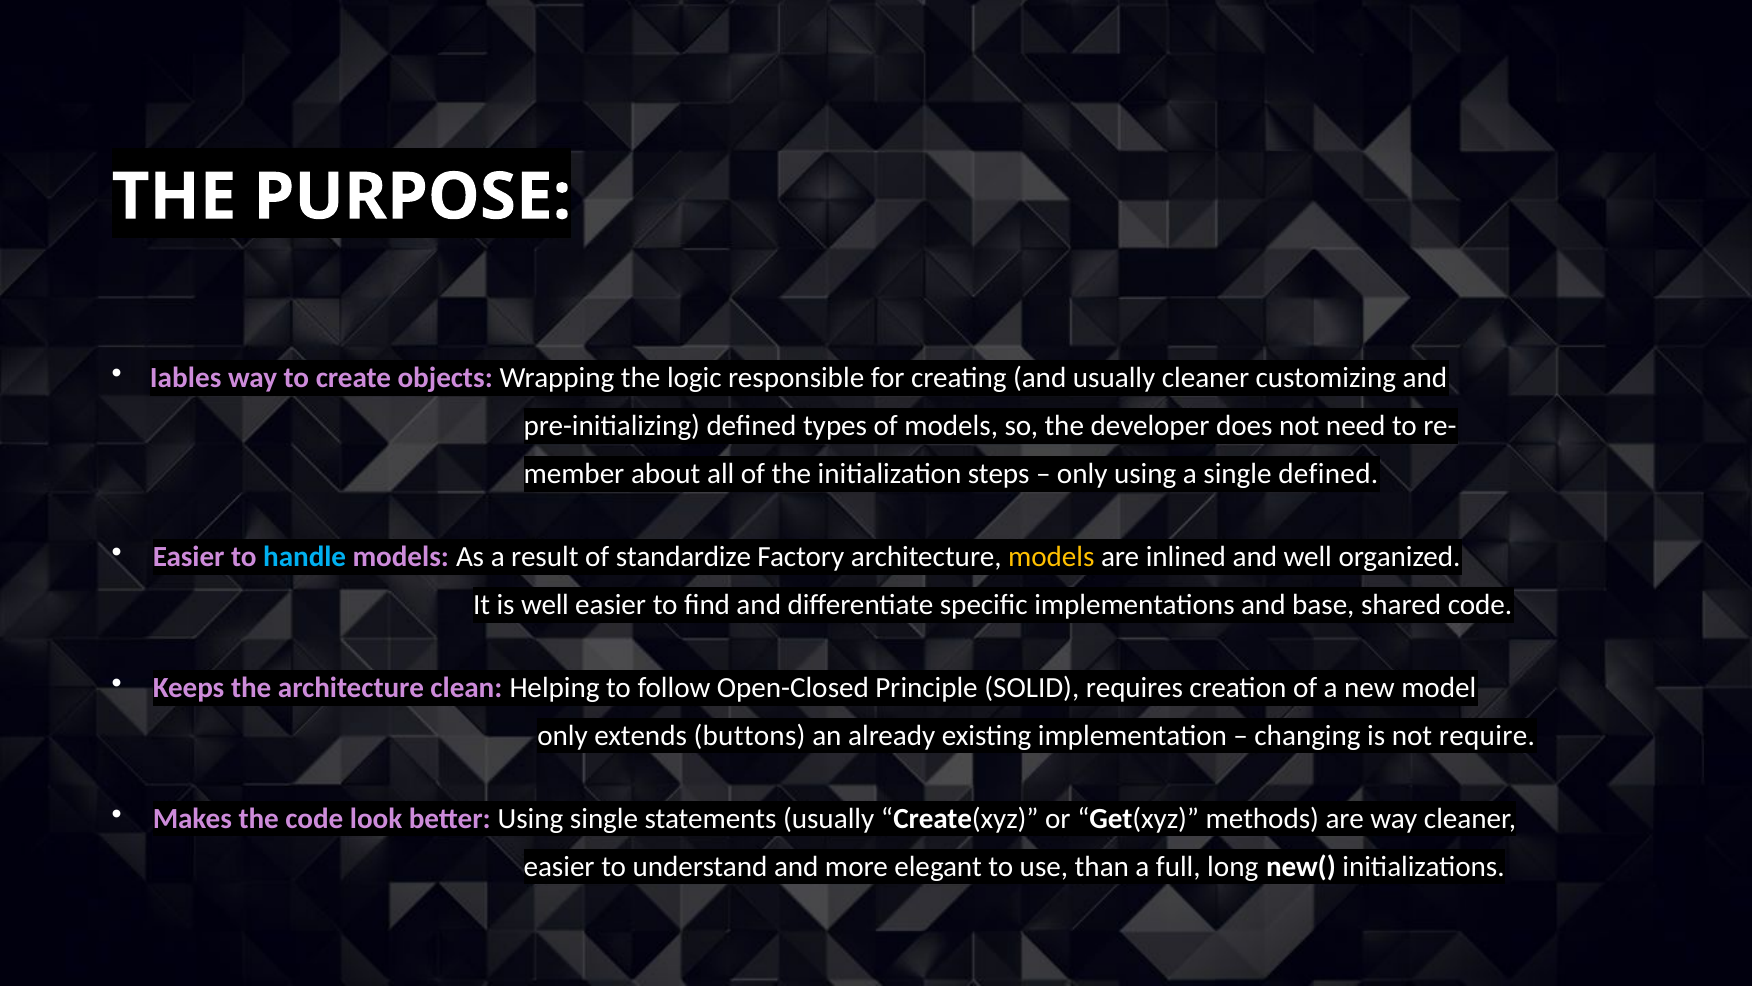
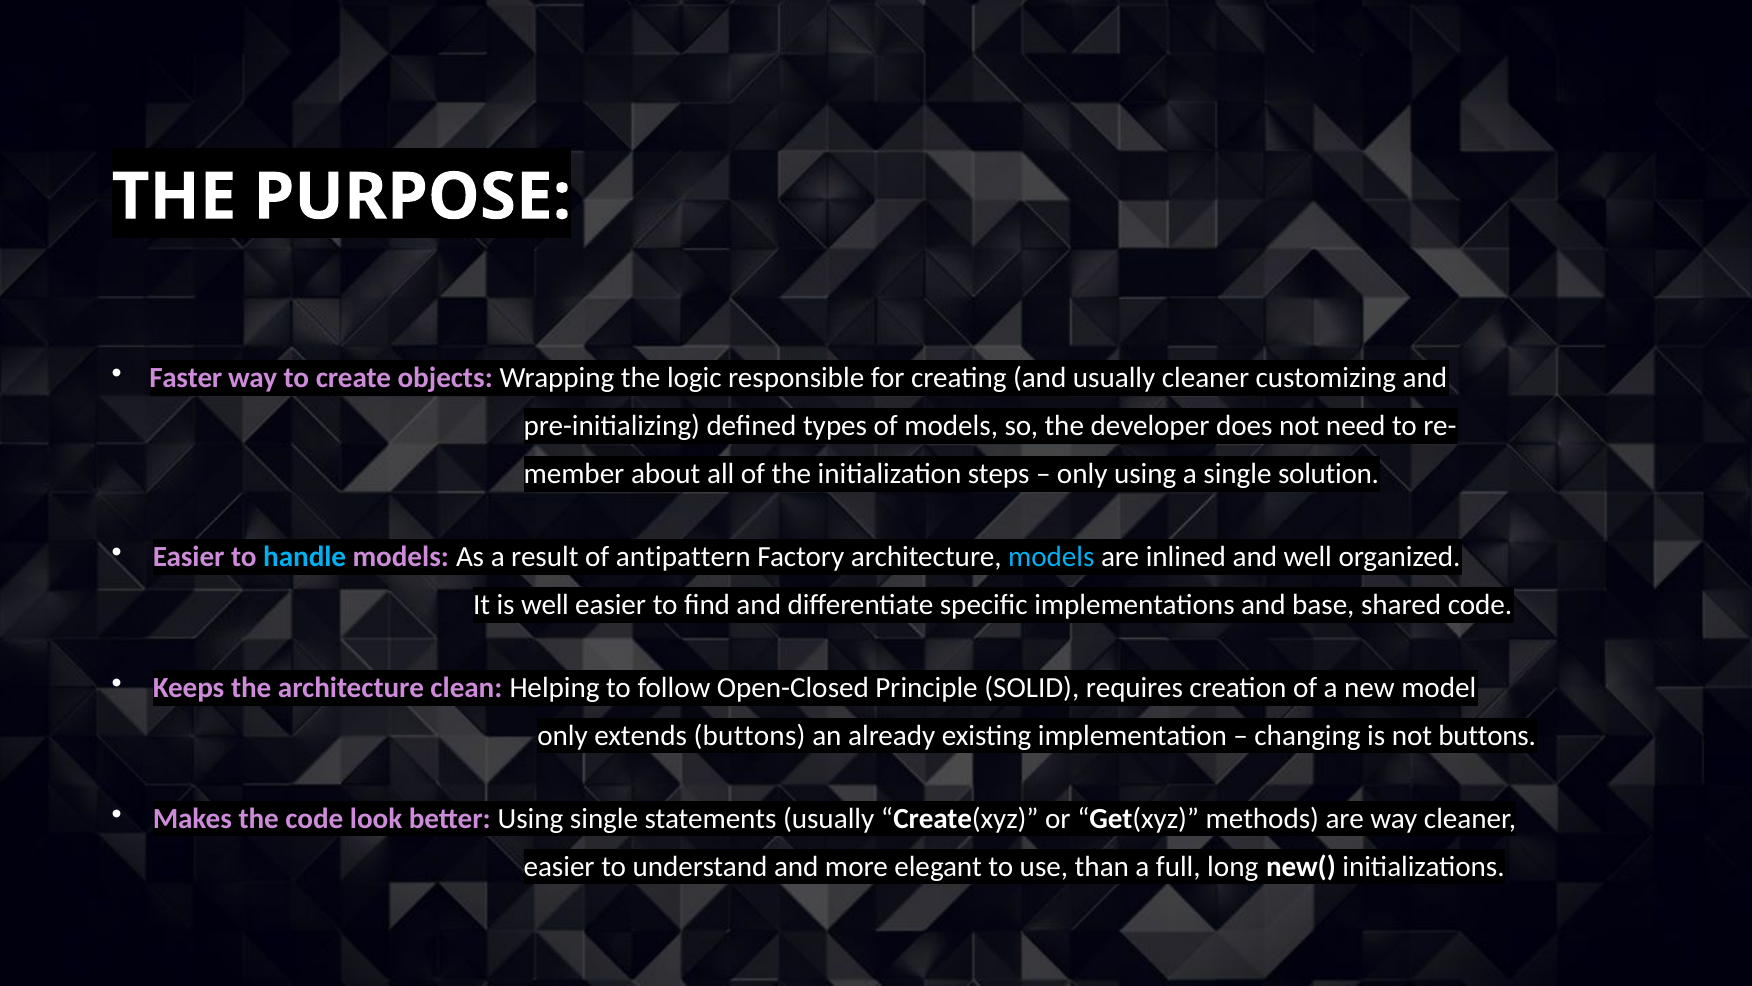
Iables: Iables -> Faster (186, 378)
single defined: defined -> solution (1329, 474)
standardize: standardize -> antipattern (683, 557)
models colour: yellow -> light blue (1051, 557)
not require: require -> buttons (1487, 736)
